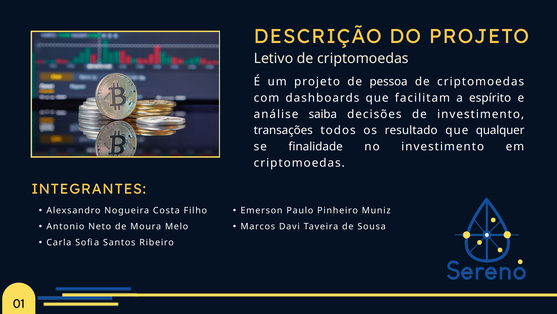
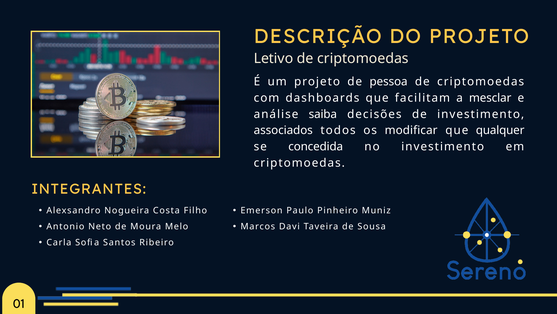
espírito: espírito -> mesclar (490, 98)
transações: transações -> associados (283, 130)
resultado: resultado -> modificar (411, 130)
finalidade: finalidade -> concedida (316, 146)
